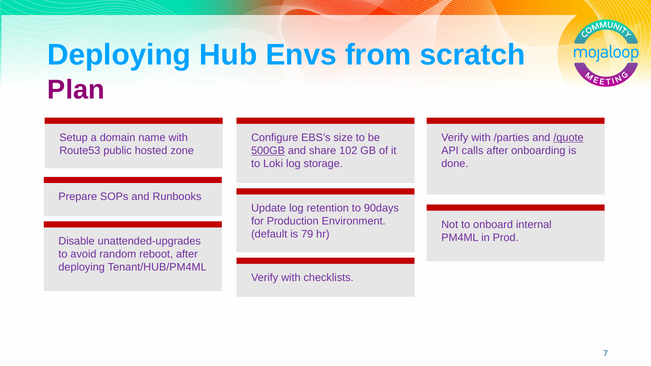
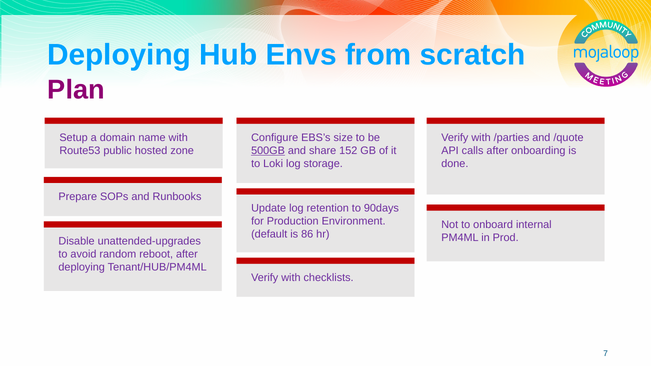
/quote underline: present -> none (569, 138)
102: 102 -> 152 (348, 151)
79: 79 -> 86 (307, 234)
